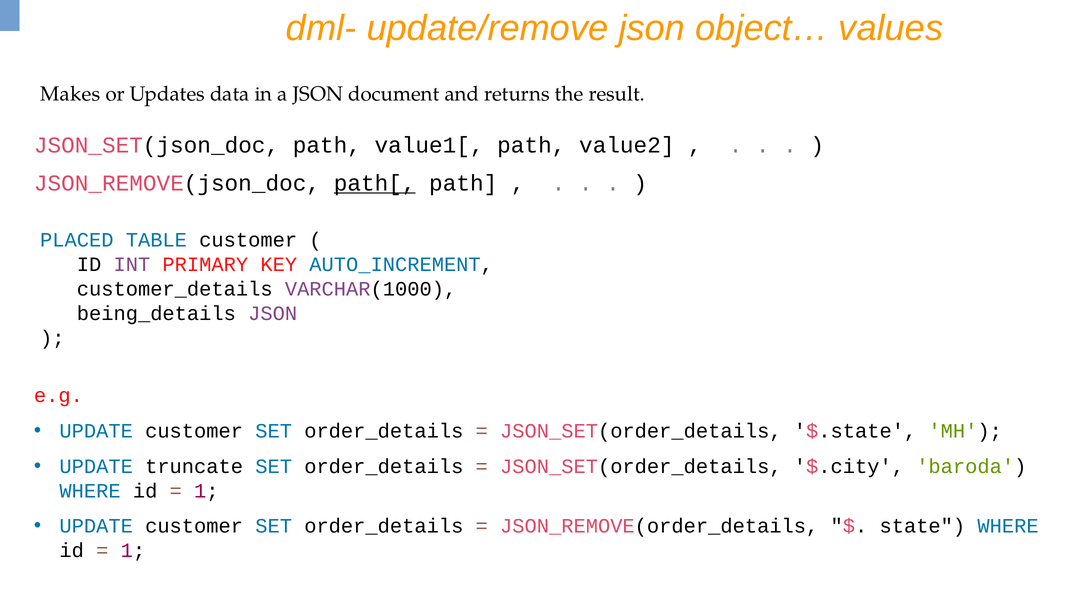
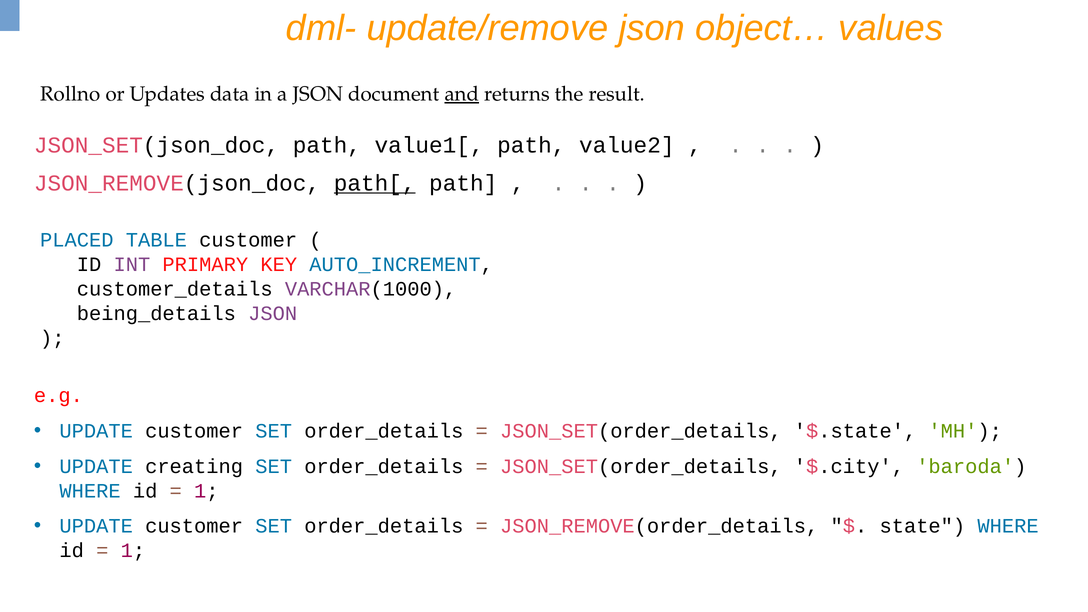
Makes: Makes -> Rollno (70, 94)
and underline: none -> present (462, 94)
truncate: truncate -> creating (194, 466)
